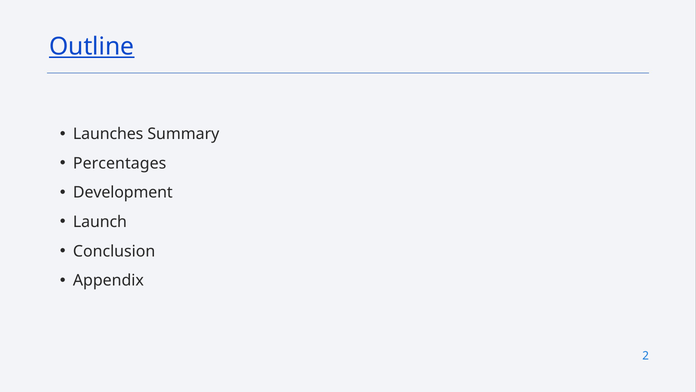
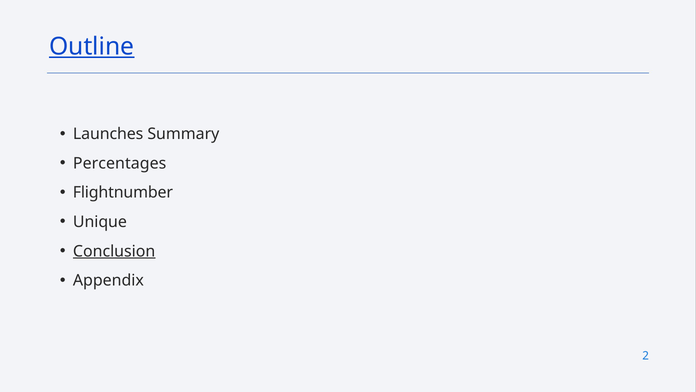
Development: Development -> Flightnumber (123, 192)
Launch: Launch -> Unique (100, 222)
Conclusion underline: none -> present (114, 251)
